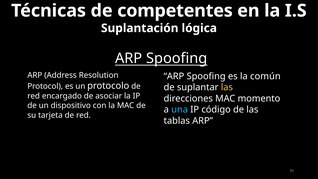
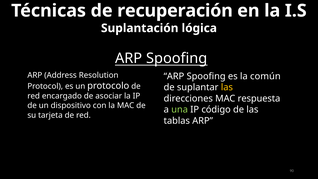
competentes: competentes -> recuperación (175, 11)
momento: momento -> respuesta (259, 98)
una colour: light blue -> light green (180, 110)
